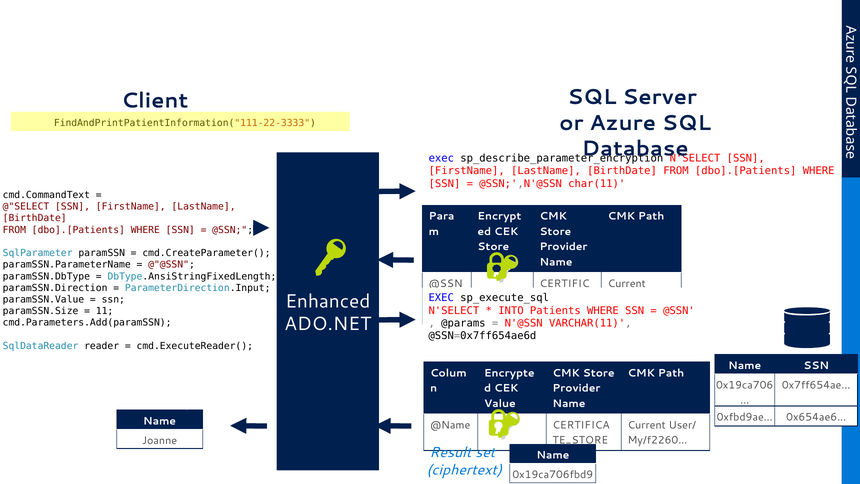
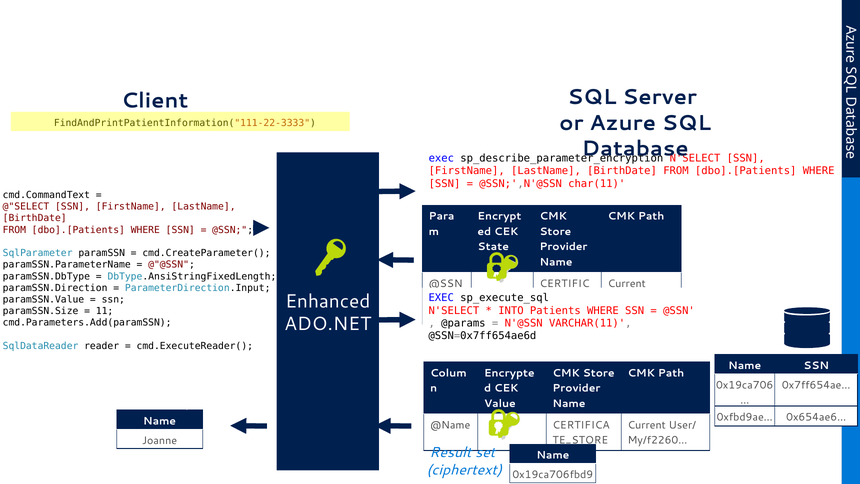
Store: Store -> State (493, 247)
